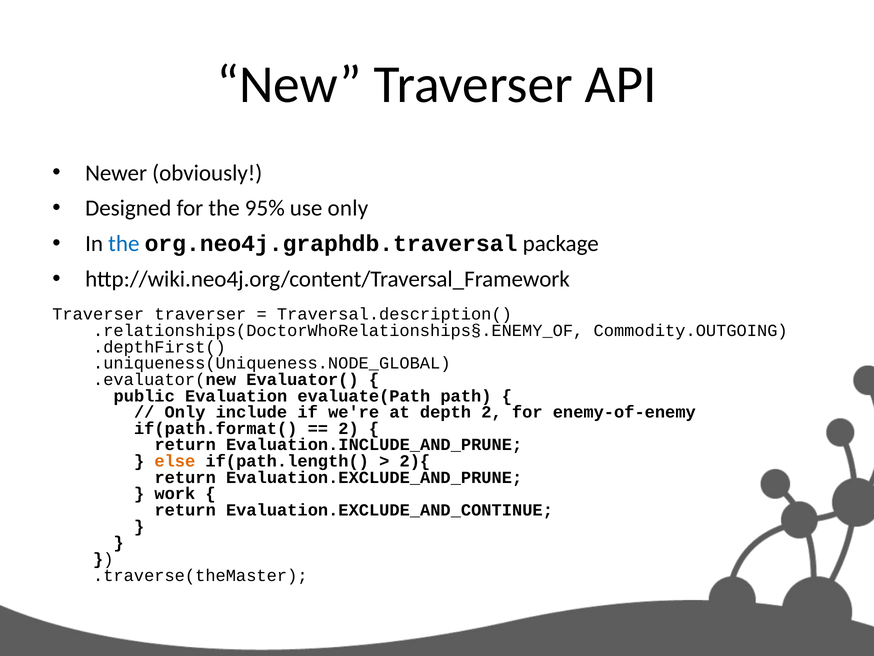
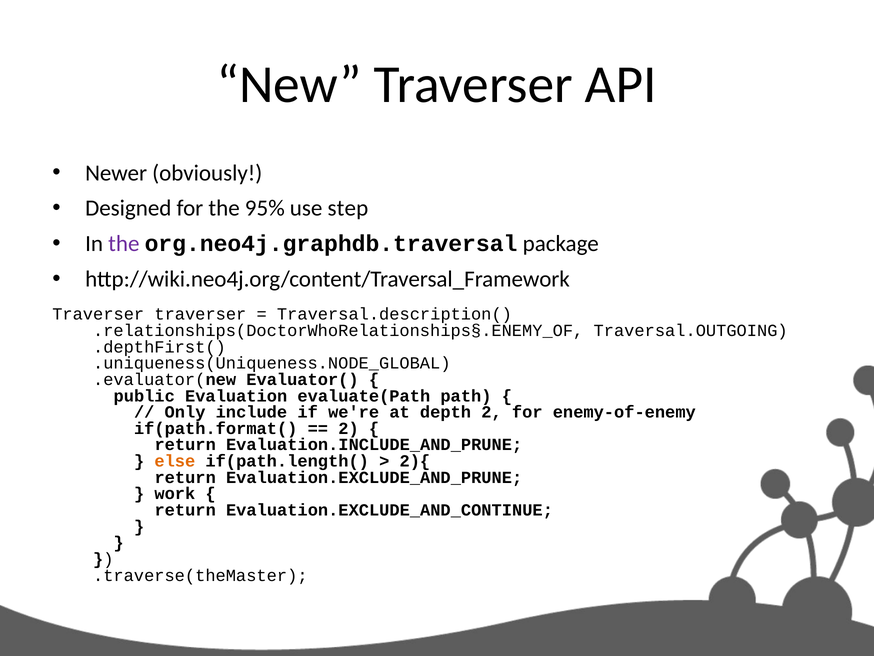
use only: only -> step (348, 208)
the colour: blue -> purple (124, 244)
Commodity.OUTGOING: Commodity.OUTGOING -> Traversal.OUTGOING (691, 330)
